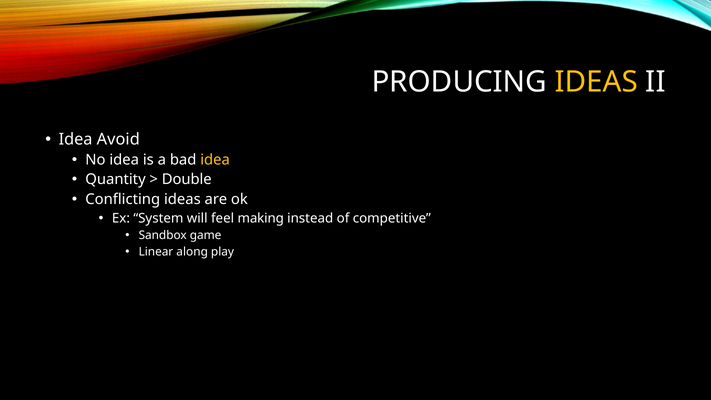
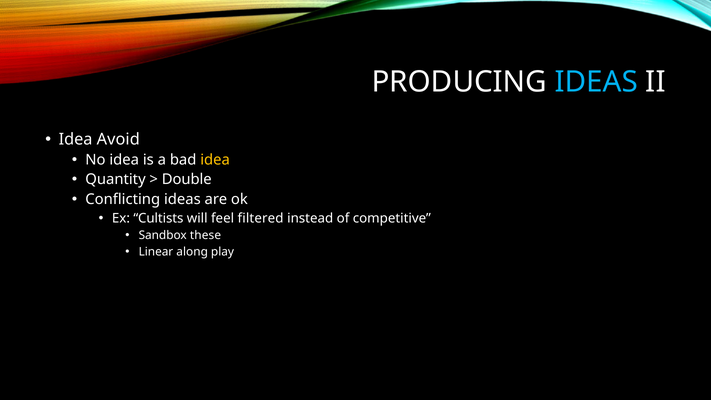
IDEAS colour: yellow -> light blue (596, 82)
System: System -> Cultists (158, 218)
making: making -> filtered (261, 218)
game: game -> these (206, 235)
